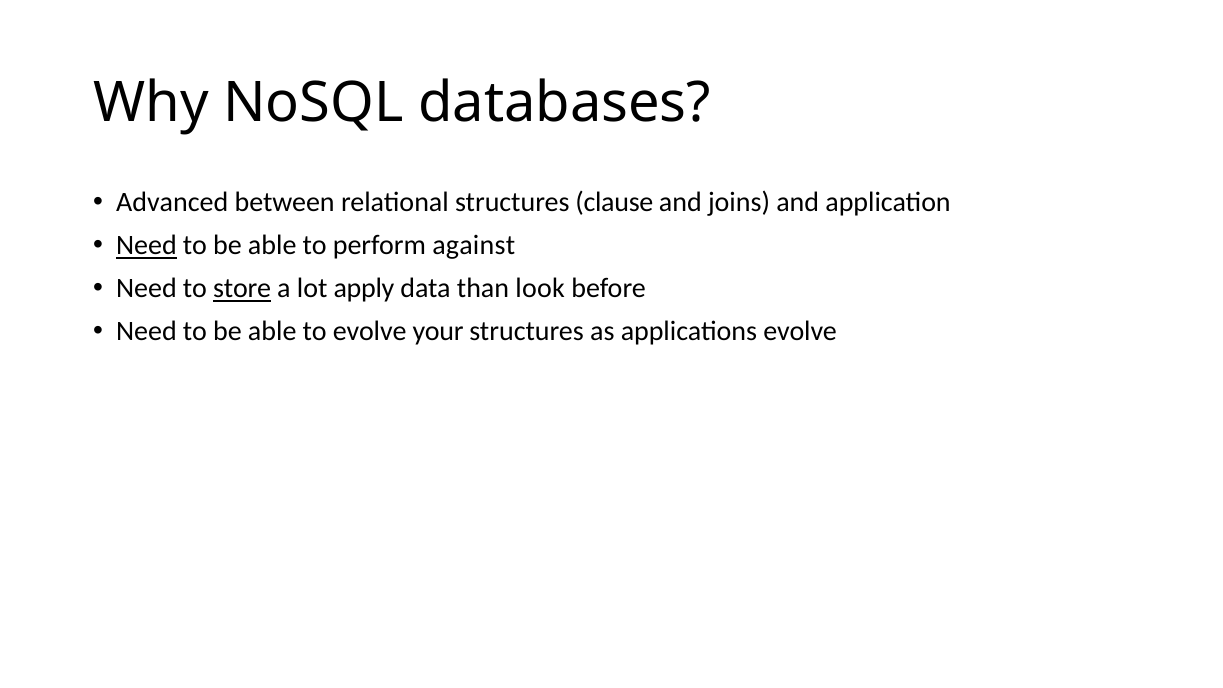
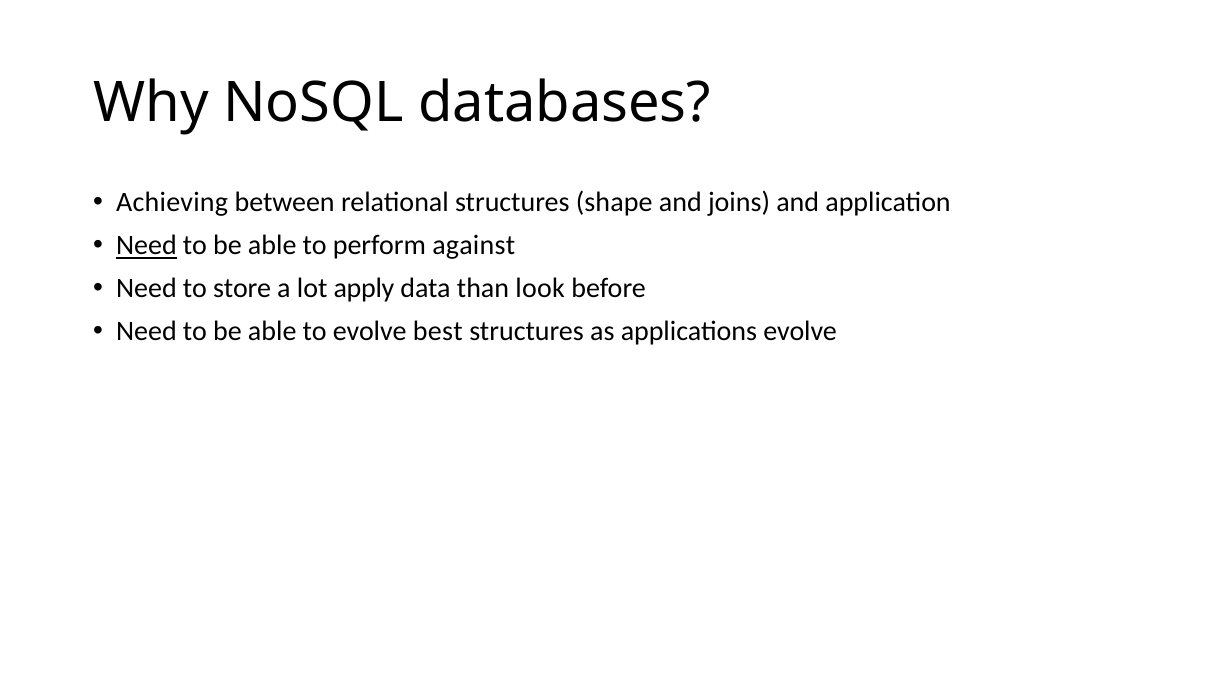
Advanced: Advanced -> Achieving (172, 203)
clause: clause -> shape (614, 203)
store underline: present -> none (242, 289)
your: your -> best (438, 332)
